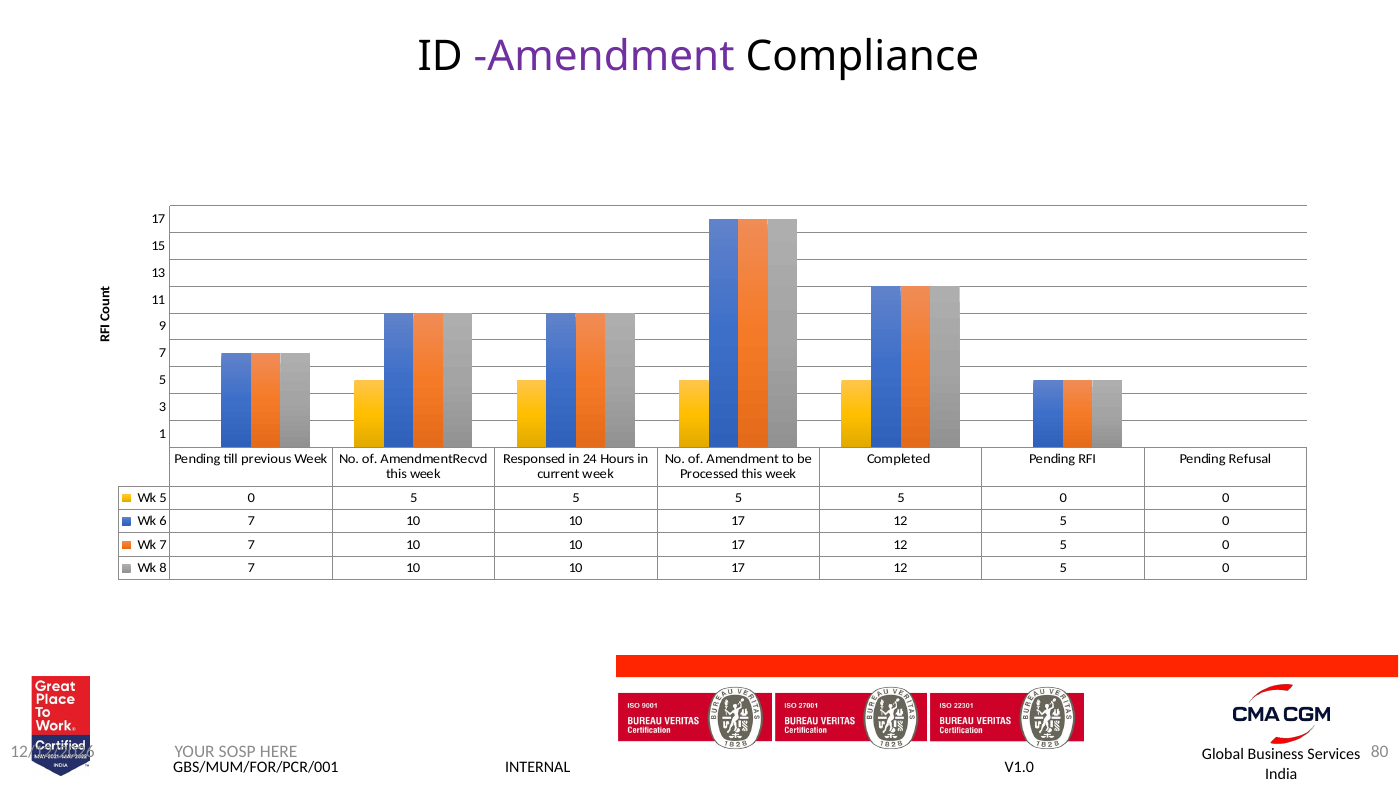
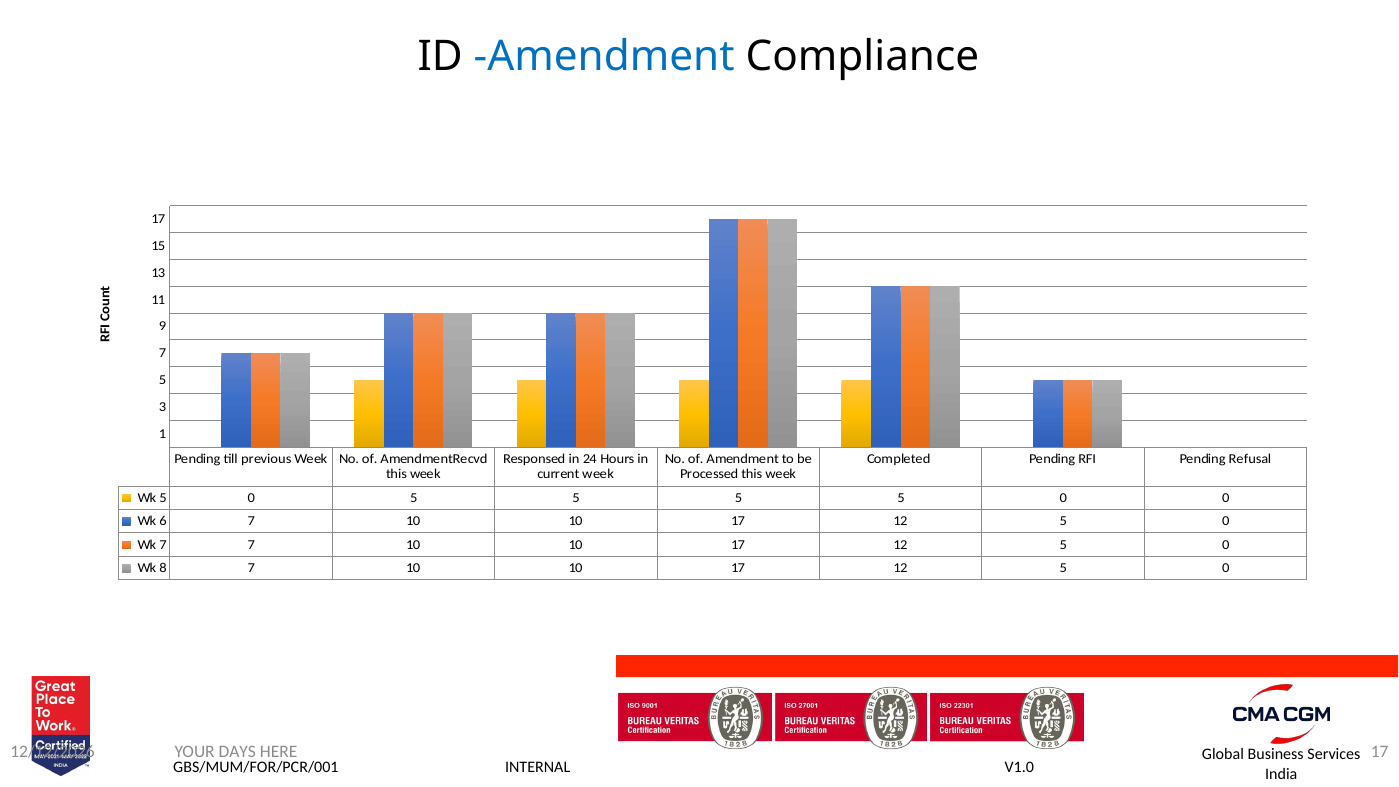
Amendment colour: purple -> blue (604, 57)
SOSP: SOSP -> DAYS (237, 752)
HERE 80: 80 -> 17 (1380, 751)
